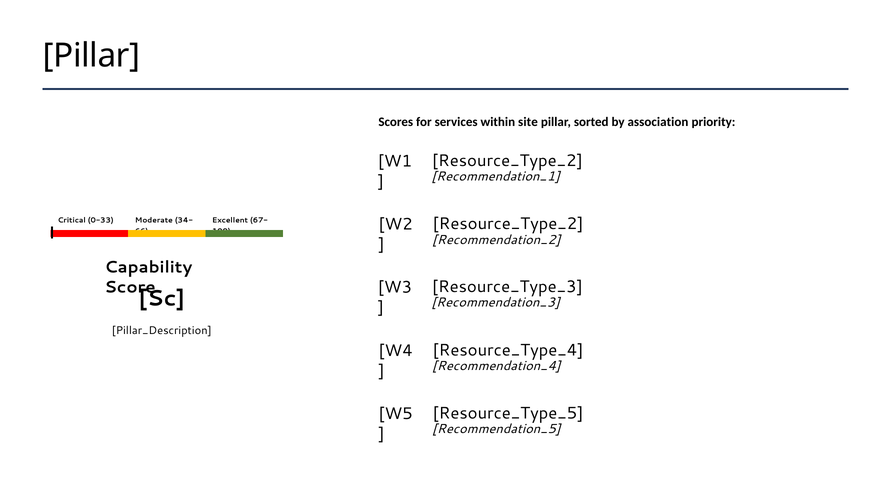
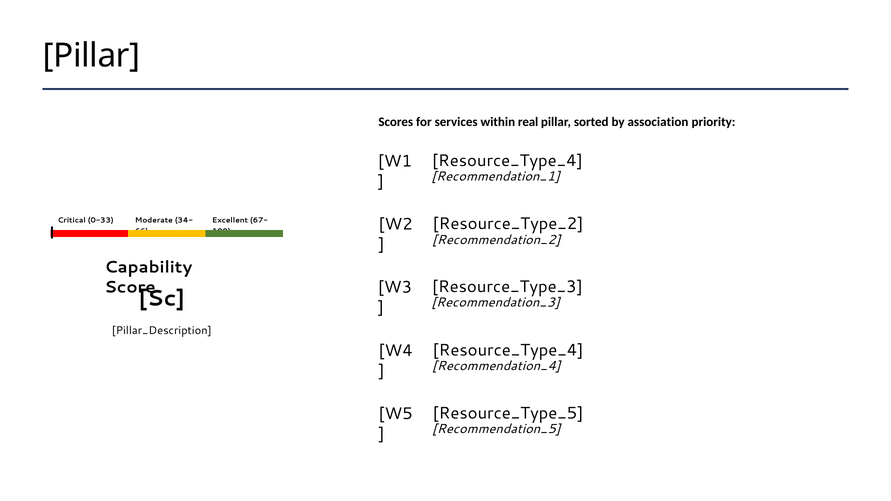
site: site -> real (528, 122)
Resource_Type_2: Resource_Type_2 -> Resource_Type_4 (507, 161)
